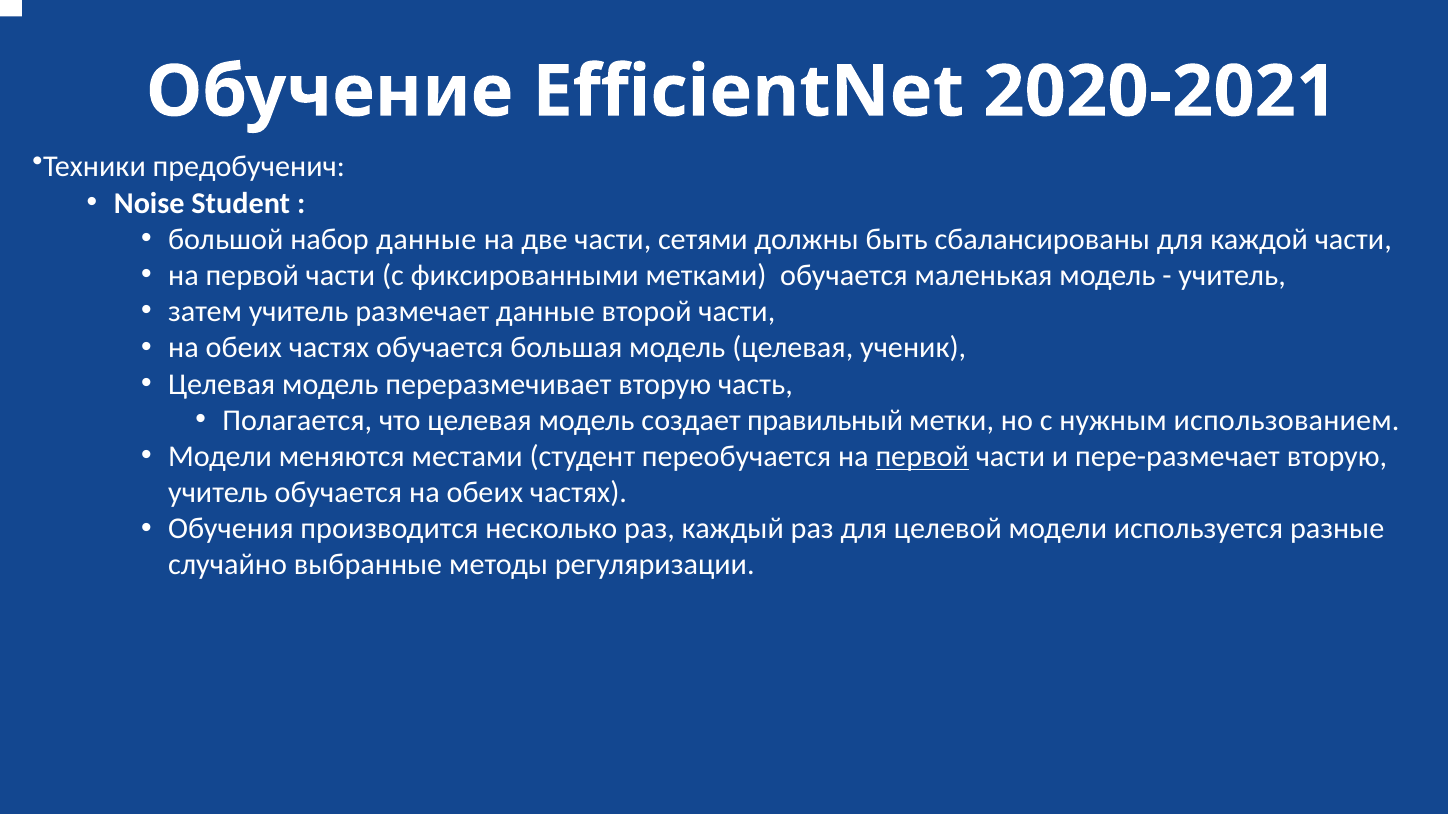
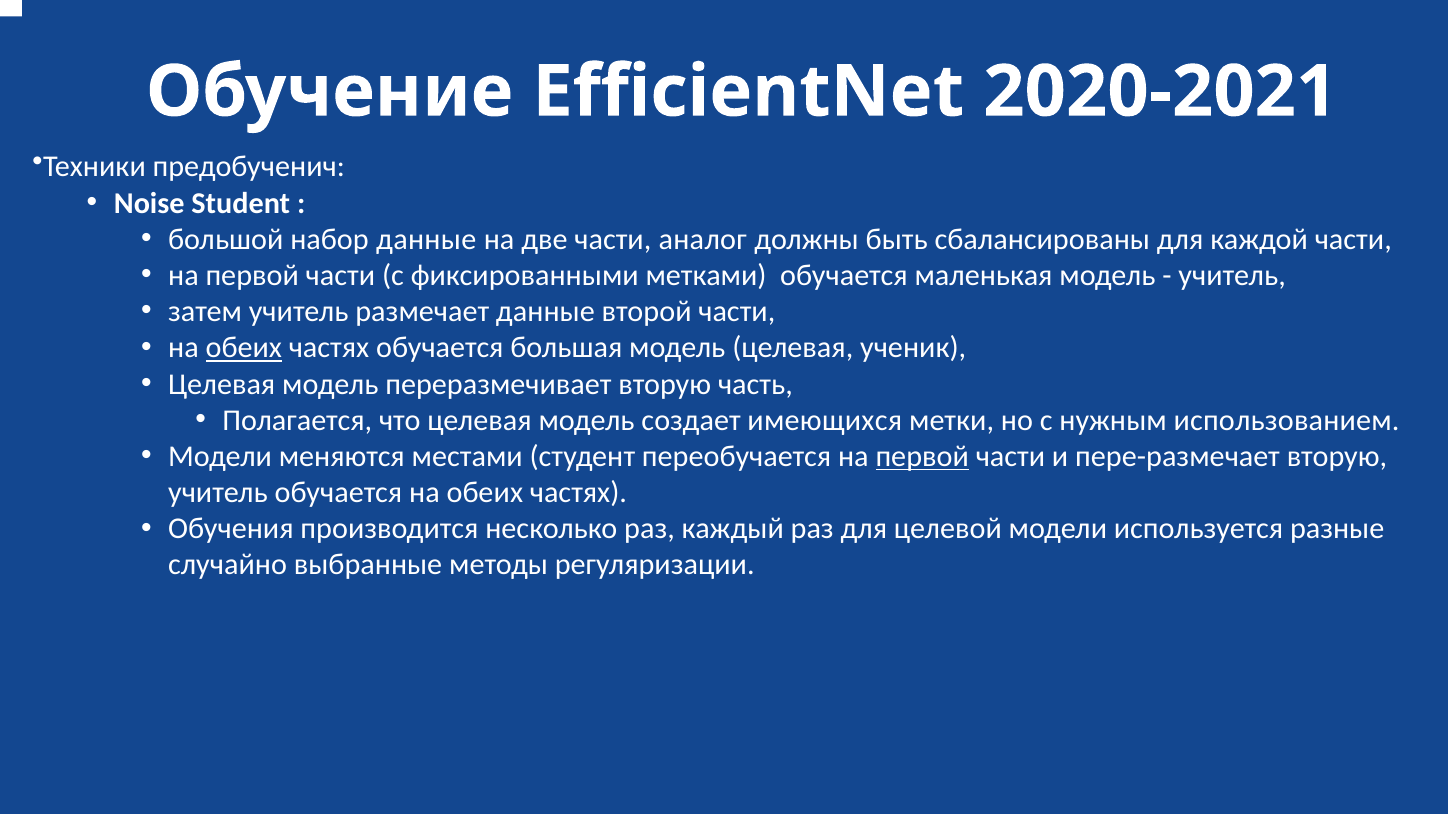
сетями: сетями -> аналог (703, 239)
обеих underline: none -> present (244, 348)
правильный: правильный -> имеющихся (825, 421)
